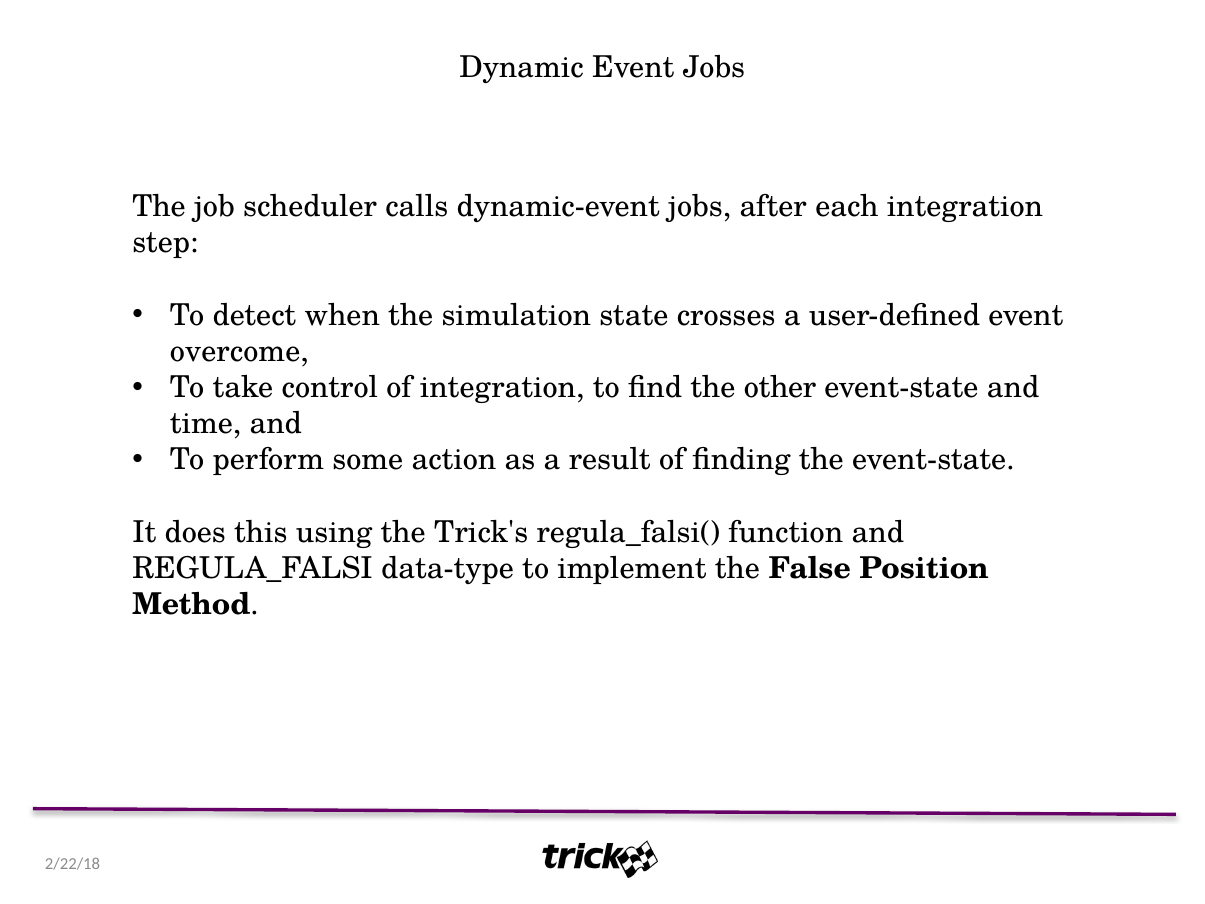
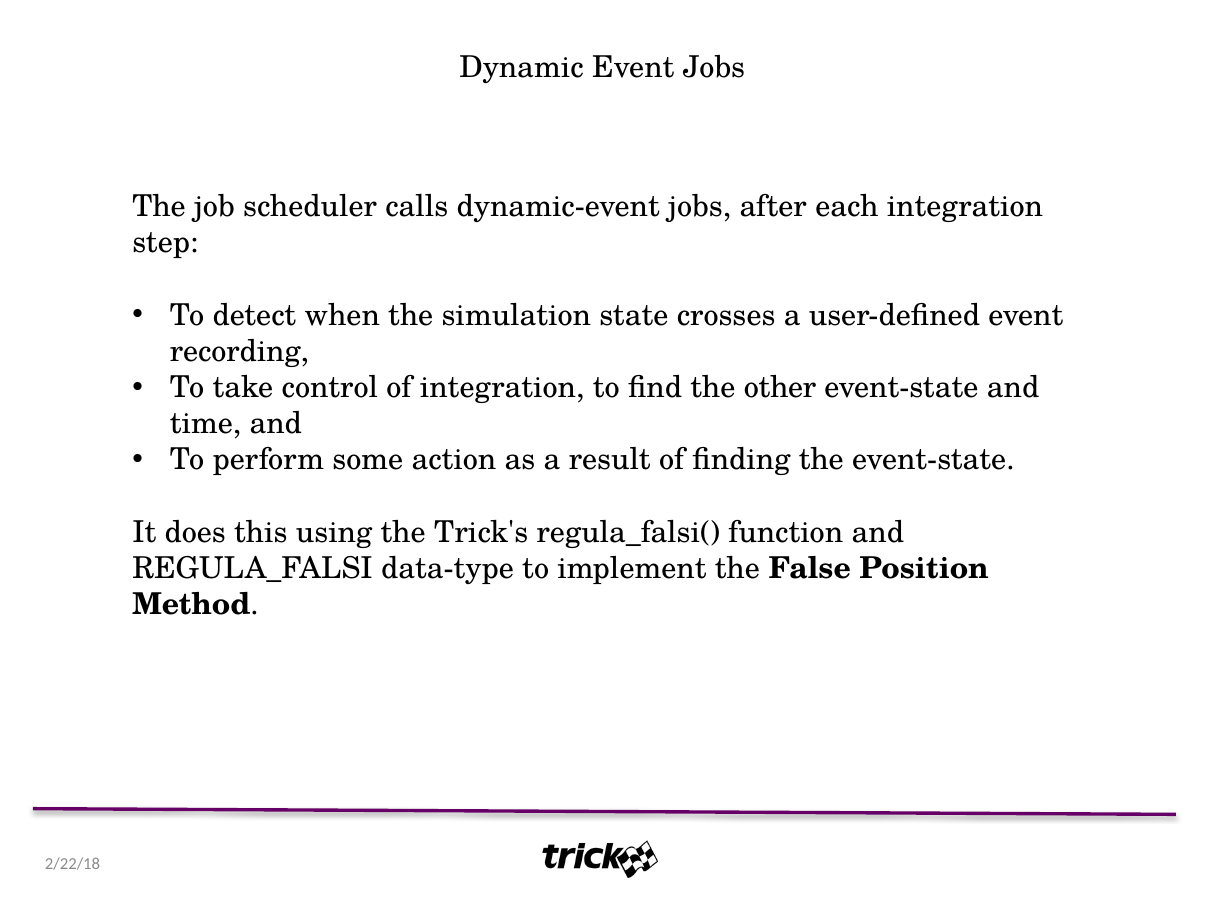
overcome: overcome -> recording (239, 351)
